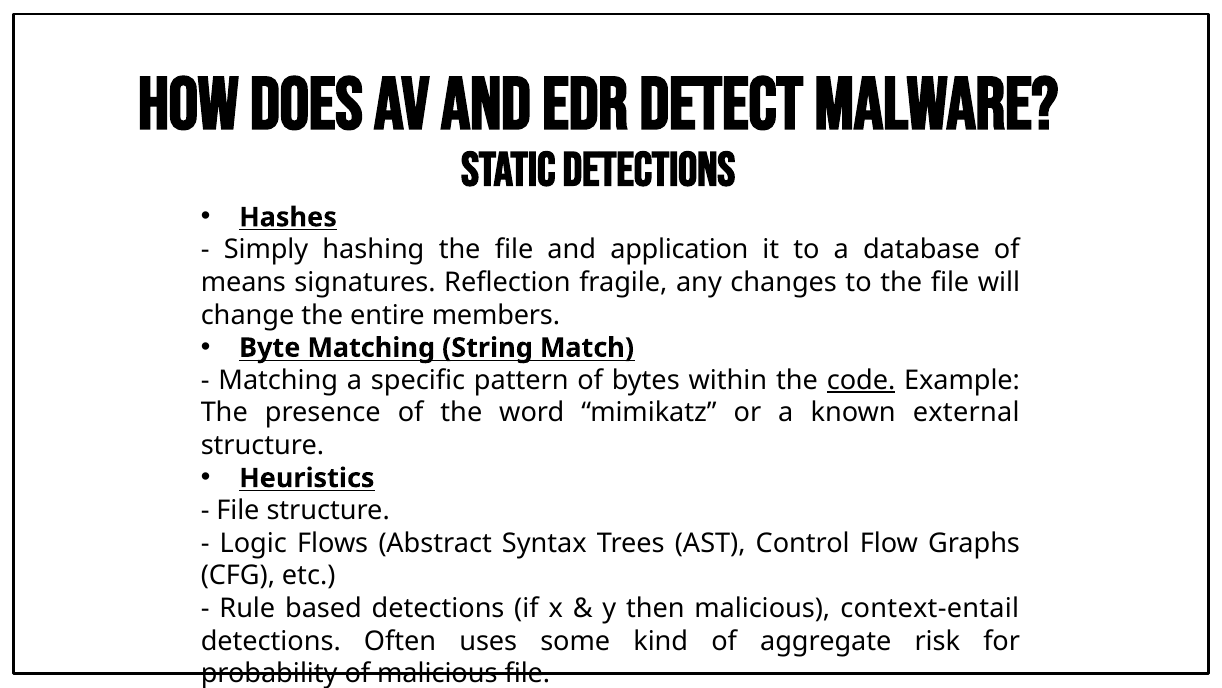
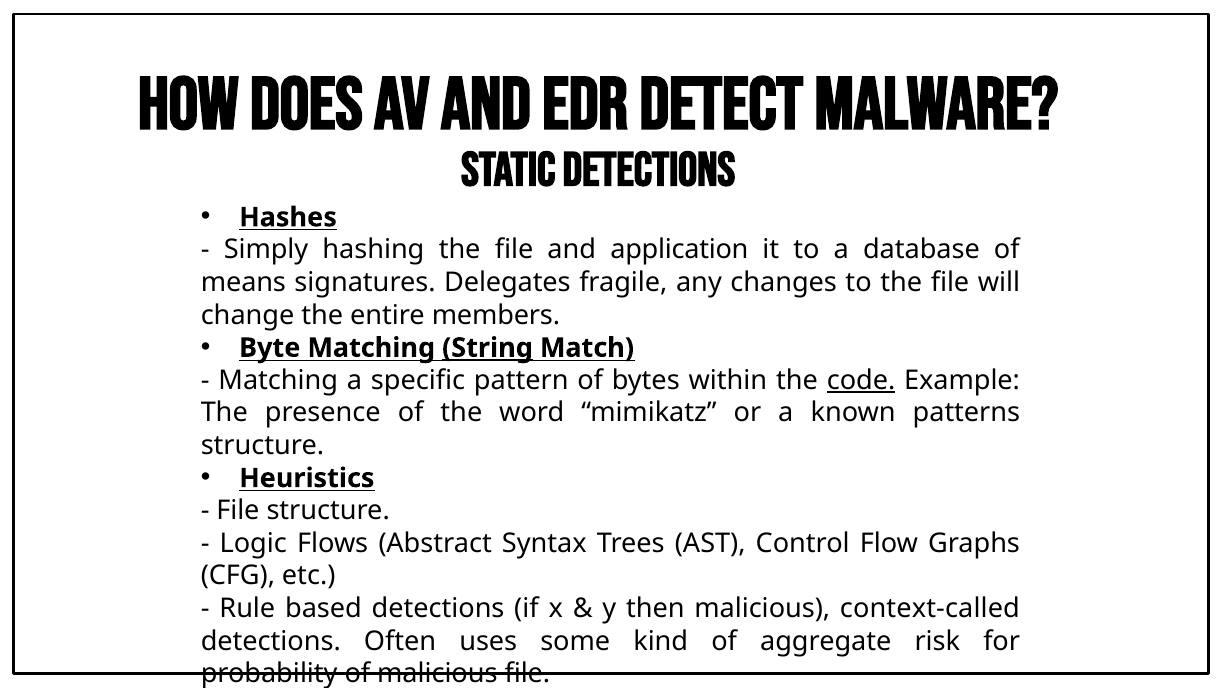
Reflection: Reflection -> Delegates (507, 282)
String underline: none -> present (487, 347)
external: external -> patterns (966, 413)
context-entail: context-entail -> context-called (930, 608)
